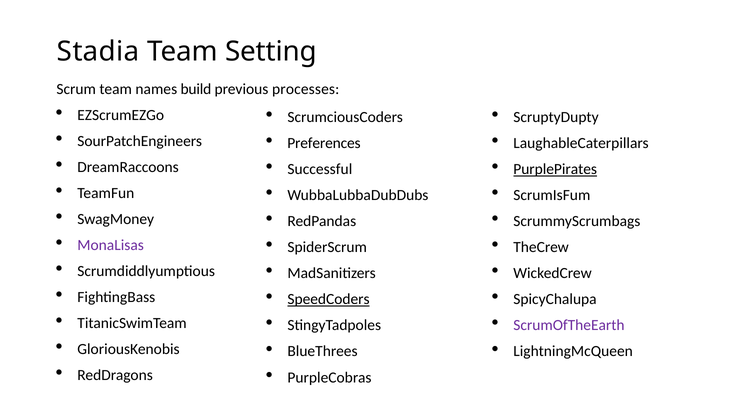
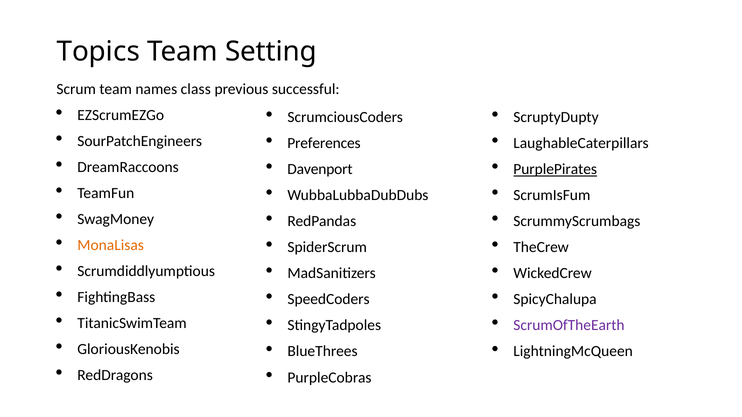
Stadia: Stadia -> Topics (98, 52)
build: build -> class (196, 89)
processes: processes -> successful (306, 89)
Successful: Successful -> Davenport (320, 170)
MonaLisas colour: purple -> orange (111, 246)
SpeedCoders underline: present -> none (329, 300)
